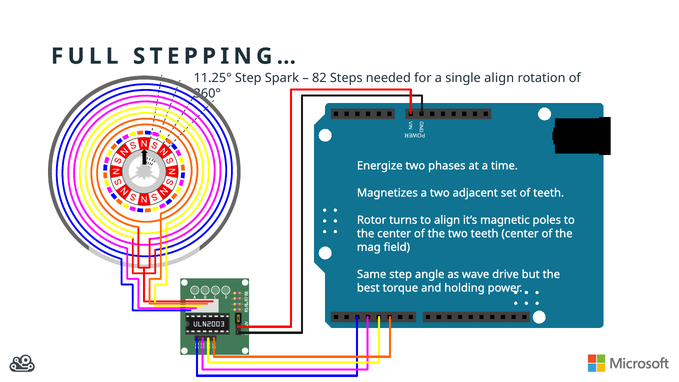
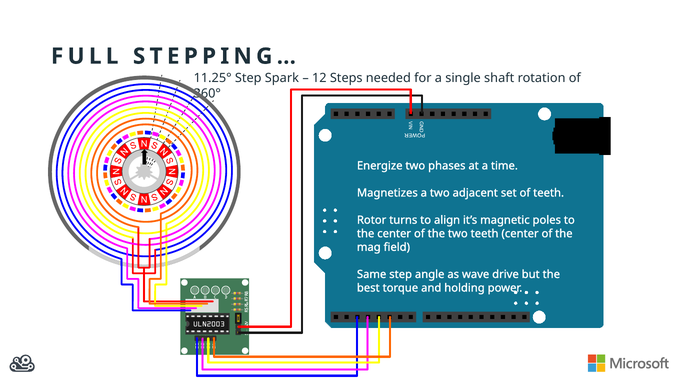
82: 82 -> 12 (319, 78)
single align: align -> shaft (499, 78)
